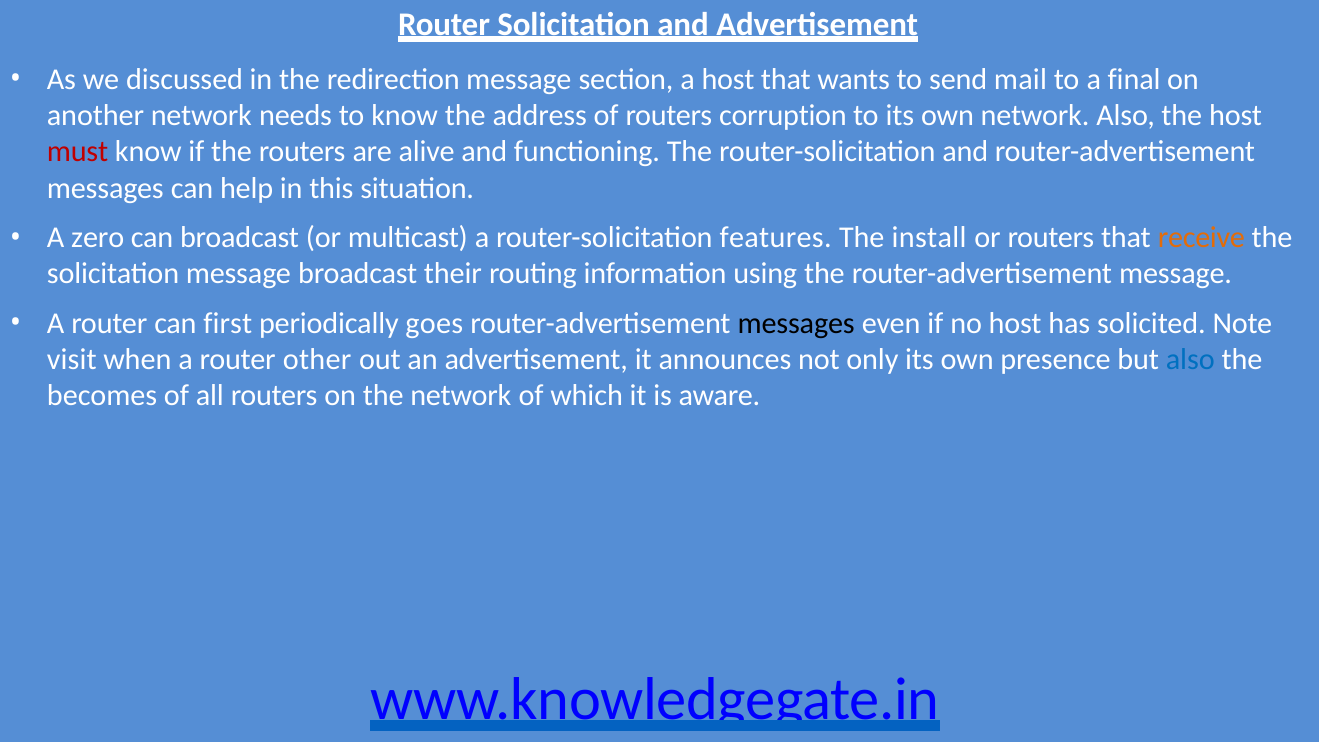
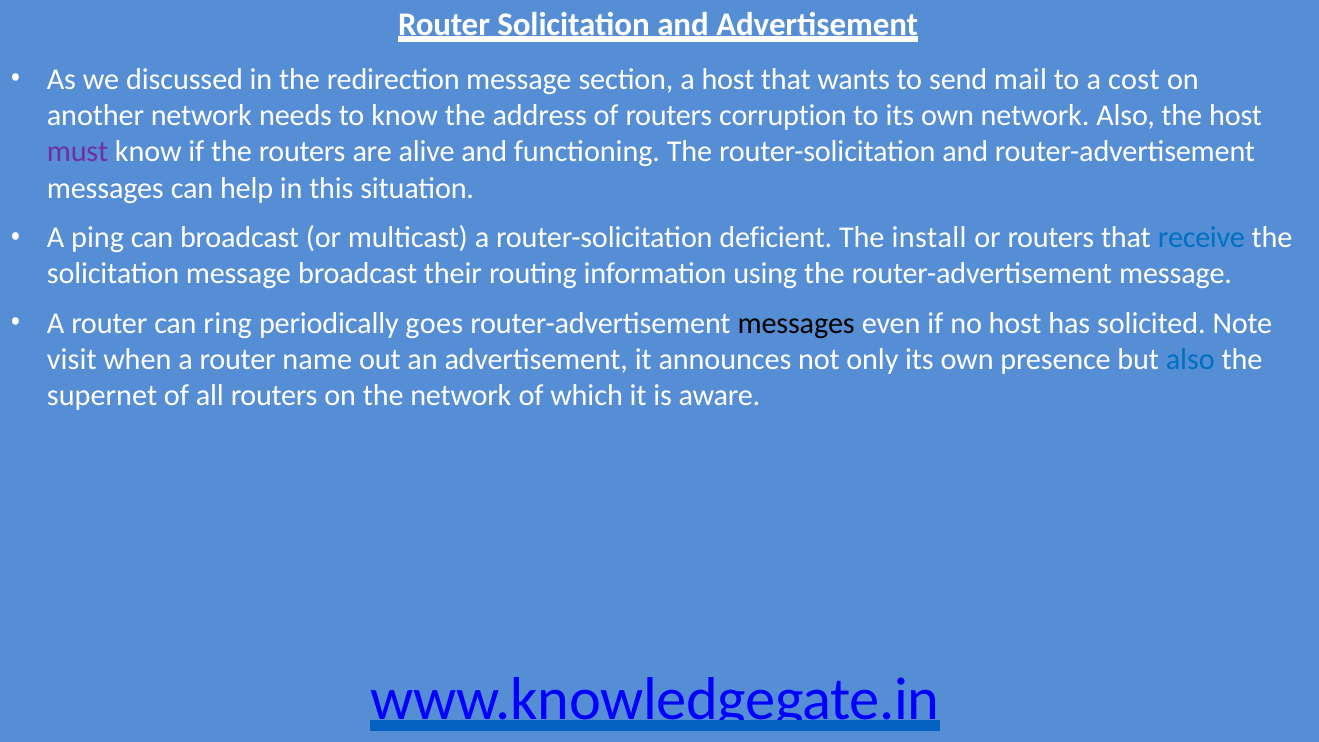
final: final -> cost (1134, 79)
must colour: red -> purple (78, 152)
zero: zero -> ping (98, 238)
features: features -> deficient (776, 238)
receive colour: orange -> blue (1201, 238)
first: first -> ring (228, 323)
other: other -> name (317, 360)
becomes: becomes -> supernet (102, 396)
